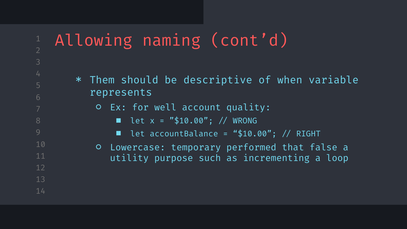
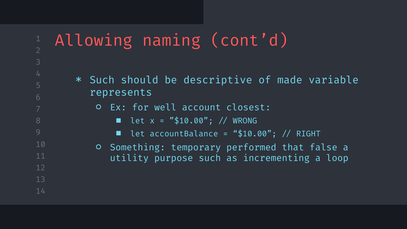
Them: Them -> Such (102, 80)
when: when -> made (290, 80)
quality: quality -> closest (249, 107)
Lowercase: Lowercase -> Something (138, 147)
